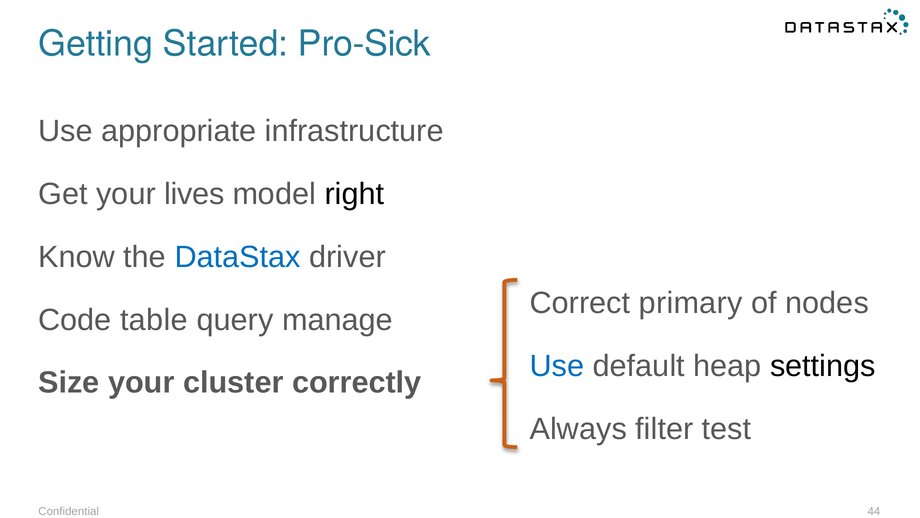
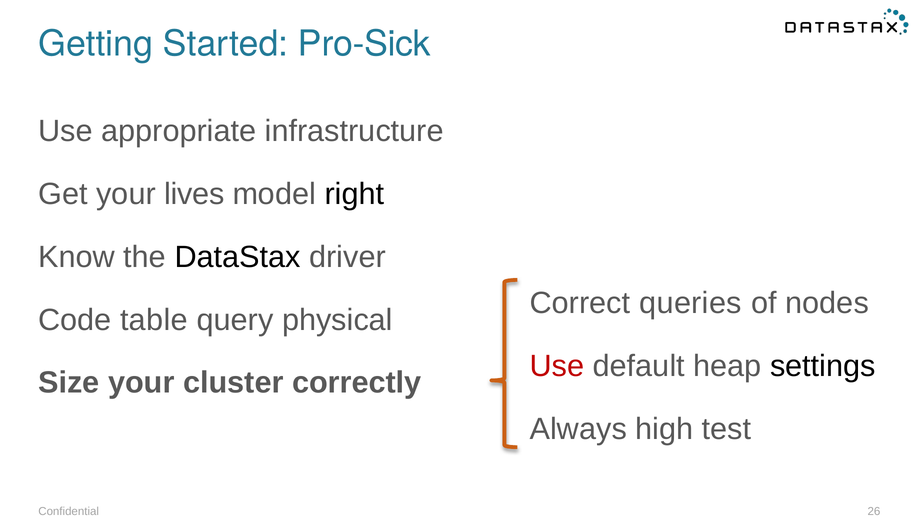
DataStax colour: blue -> black (238, 257)
primary: primary -> queries (691, 303)
manage: manage -> physical (337, 320)
Use colour: blue -> red (557, 366)
filter: filter -> high (664, 429)
44: 44 -> 26 (874, 511)
